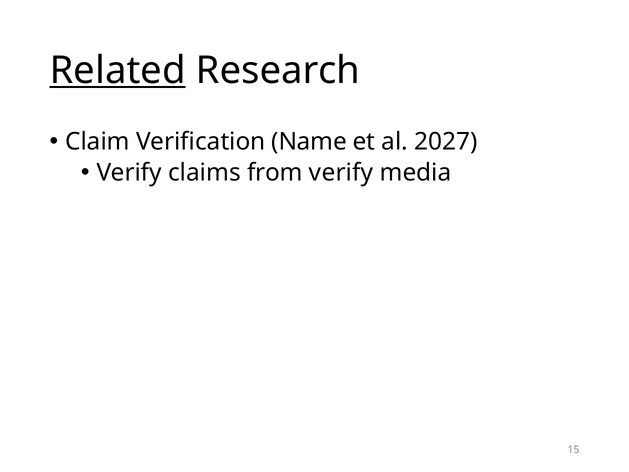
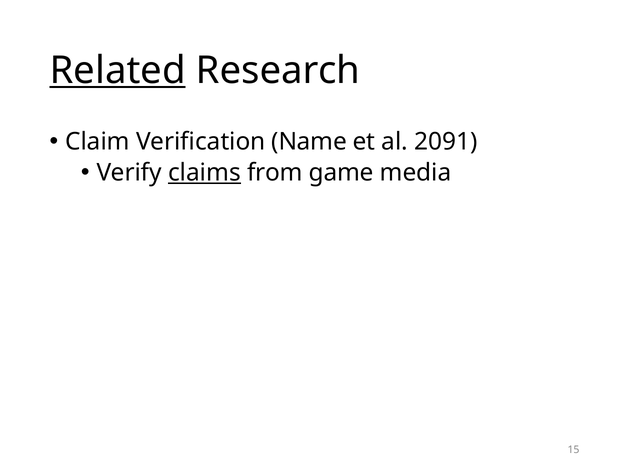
2027: 2027 -> 2091 (446, 142)
claims underline: none -> present (204, 172)
from verify: verify -> game (341, 172)
